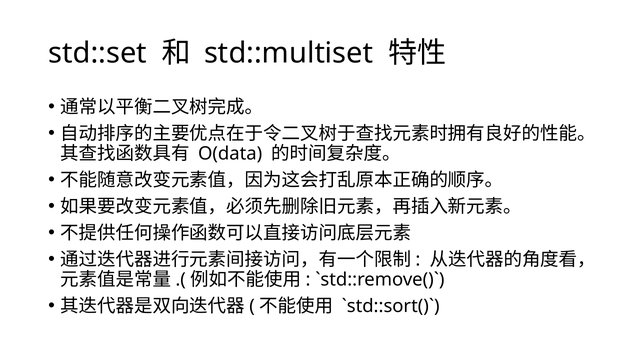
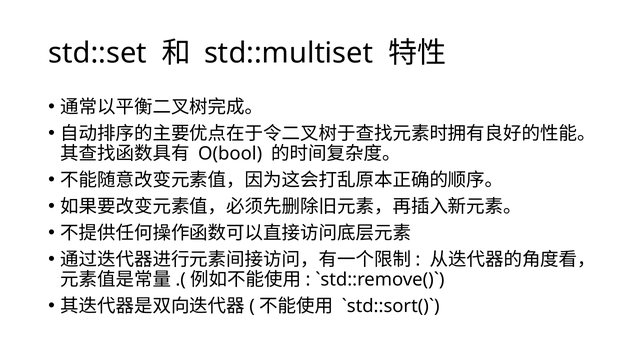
O(data: O(data -> O(bool (230, 154)
